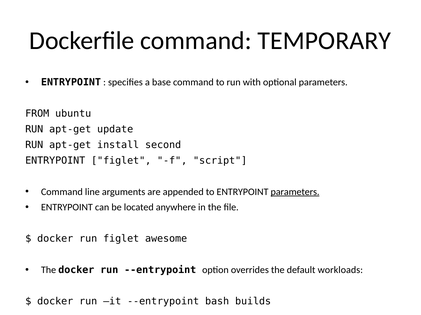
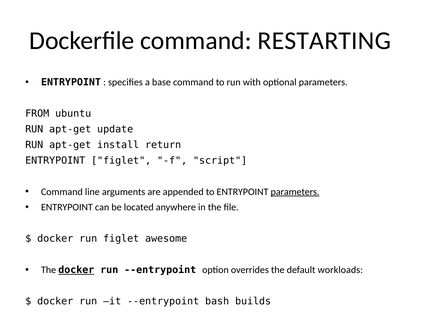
TEMPORARY: TEMPORARY -> RESTARTING (324, 41)
second: second -> return (163, 145)
docker underline: none -> present (76, 271)
